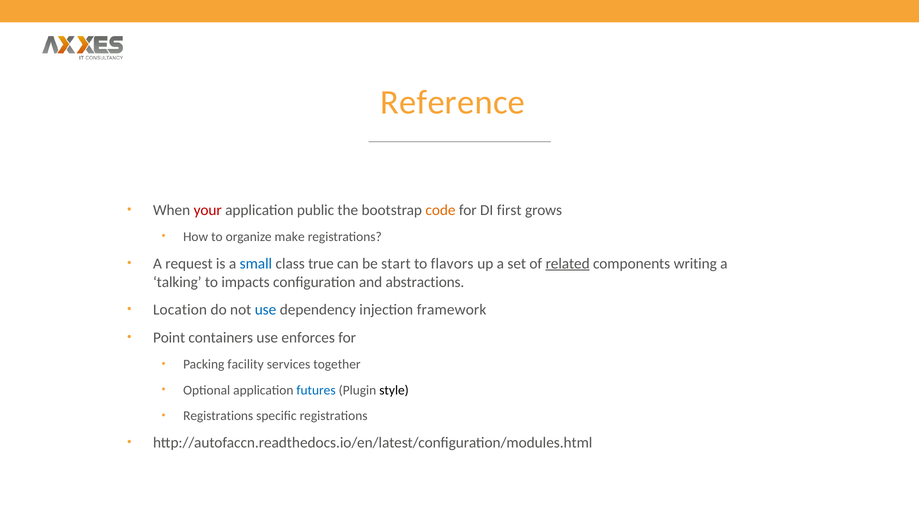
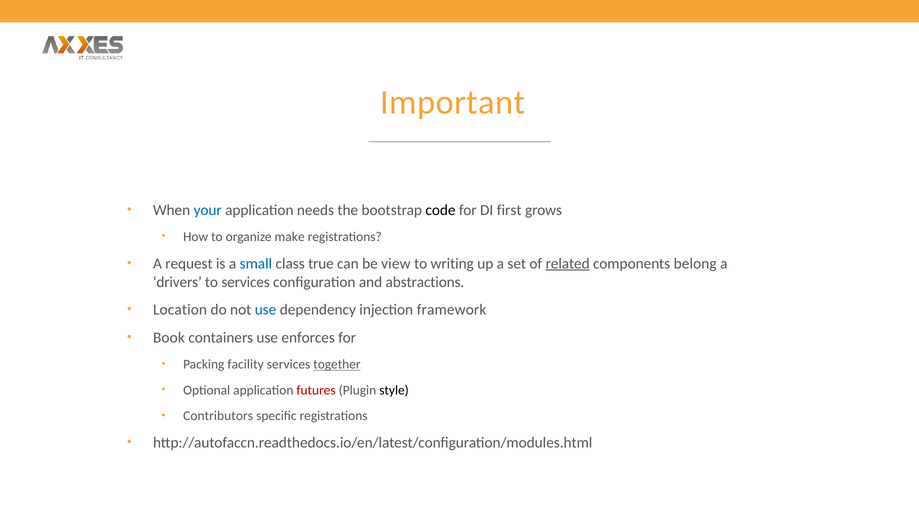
Reference: Reference -> Important (453, 102)
your colour: red -> blue (208, 210)
public: public -> needs (316, 210)
code colour: orange -> black (441, 210)
start: start -> view (396, 264)
flavors: flavors -> writing (452, 264)
writing: writing -> belong (695, 264)
talking: talking -> drivers (177, 282)
to impacts: impacts -> services (246, 282)
Point: Point -> Book (169, 338)
together underline: none -> present (337, 365)
futures colour: blue -> red (316, 390)
Registrations: Registrations -> Contributors (218, 416)
